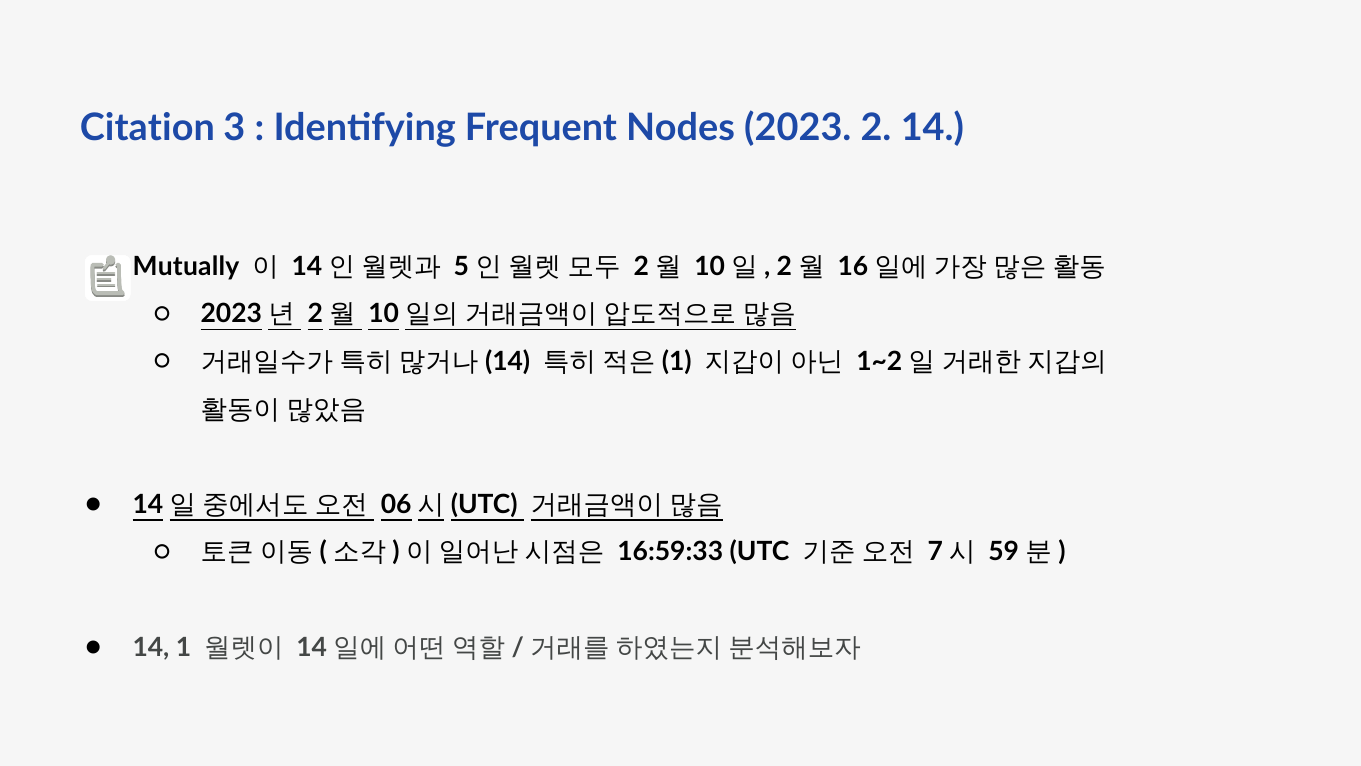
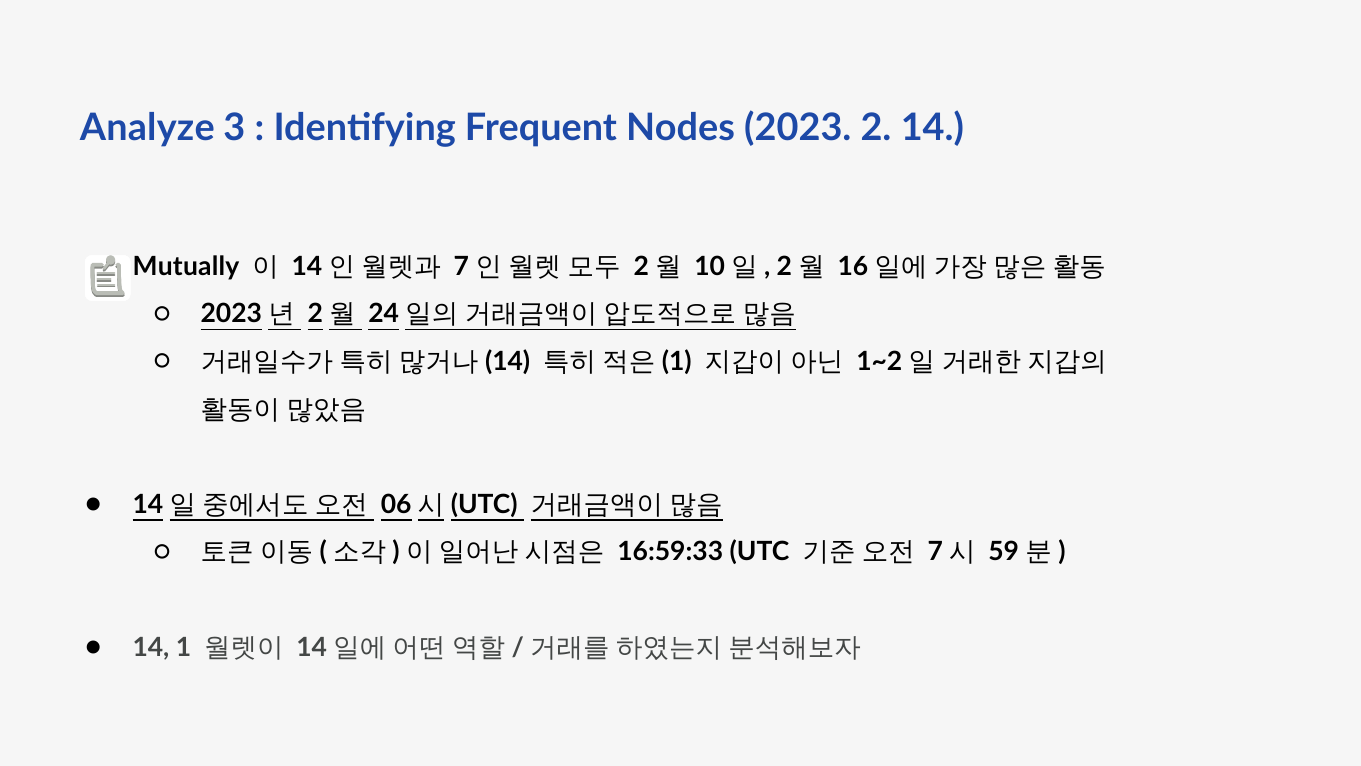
Citation: Citation -> Analyze (147, 128)
5: 5 -> 7 (461, 266)
10: 10 -> 24 (384, 314)
